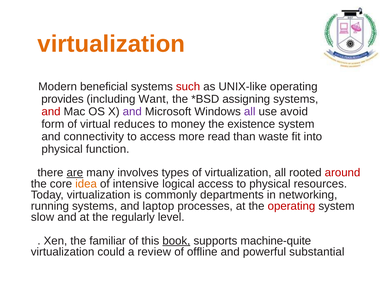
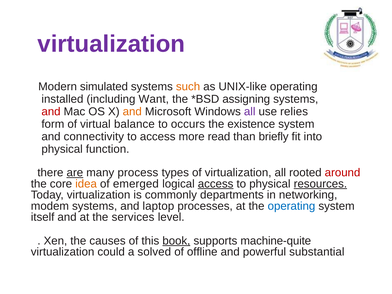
virtualization colour: orange -> purple (111, 44)
beneficial: beneficial -> simulated (104, 87)
such colour: red -> orange (188, 87)
provides: provides -> installed (62, 99)
and colour: purple -> orange (132, 112)
avoid: avoid -> relies (294, 112)
reduces: reduces -> balance (134, 124)
money: money -> occurs (188, 124)
waste: waste -> briefly (274, 137)
involves: involves -> process (138, 173)
intensive: intensive -> emerged (136, 184)
access underline: none -> present (216, 184)
resources underline: none -> present (320, 184)
running: running -> modem (50, 206)
operating colour: red -> blue (291, 206)
slow: slow -> itself (43, 217)
regularly: regularly -> services (133, 217)
familiar: familiar -> causes (108, 241)
review: review -> solved (154, 252)
